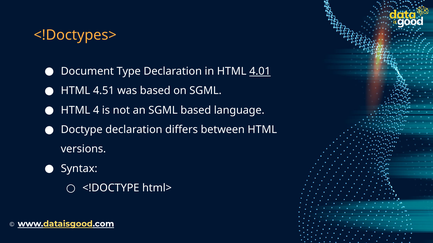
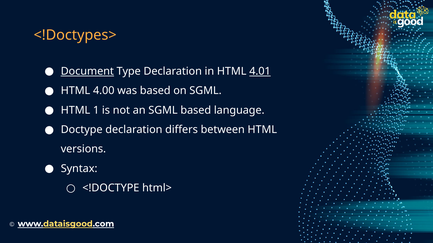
Document underline: none -> present (87, 71)
4.51: 4.51 -> 4.00 (104, 91)
4: 4 -> 1 (96, 110)
